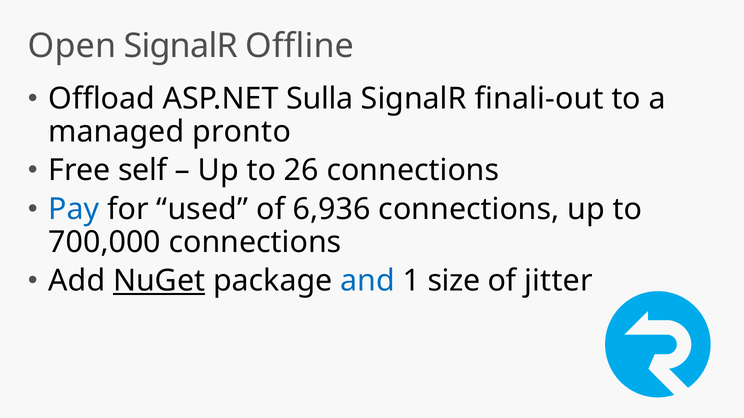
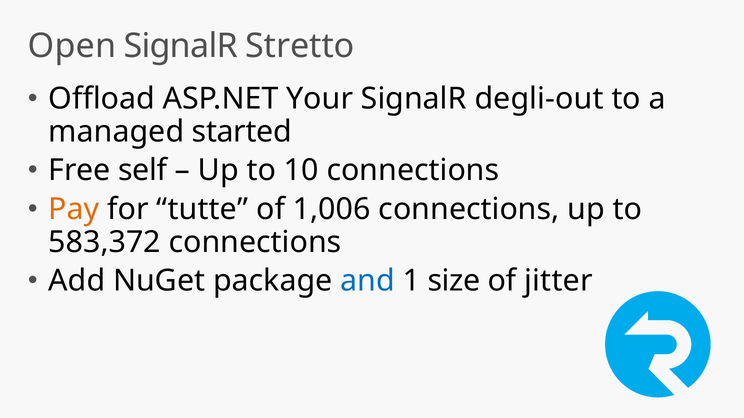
Offline: Offline -> Stretto (300, 46)
Sulla: Sulla -> Your (320, 99)
finali-out: finali-out -> degli-out (539, 99)
pronto: pronto -> started (242, 132)
26: 26 -> 10 (301, 171)
Pay colour: blue -> orange (74, 210)
used: used -> tutte (202, 210)
6,936: 6,936 -> 1,006 (332, 210)
700,000: 700,000 -> 583,372 (105, 242)
NuGet underline: present -> none (159, 281)
